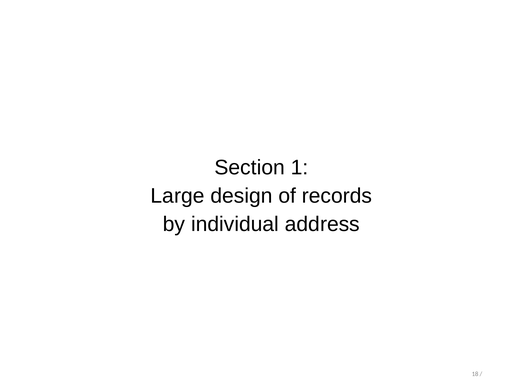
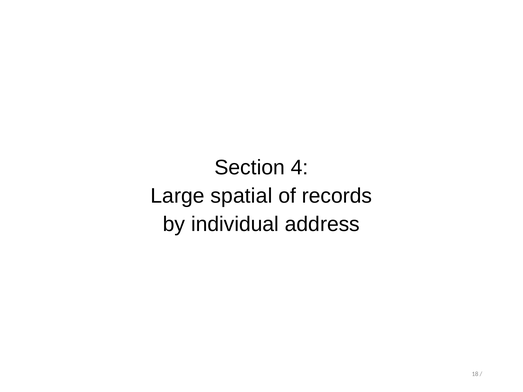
1: 1 -> 4 (300, 168)
design: design -> spatial (241, 196)
